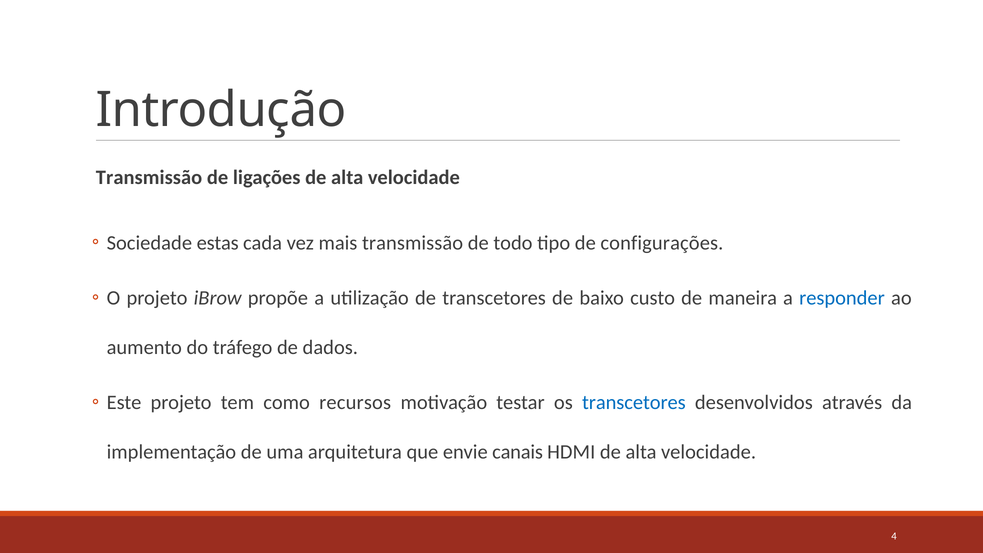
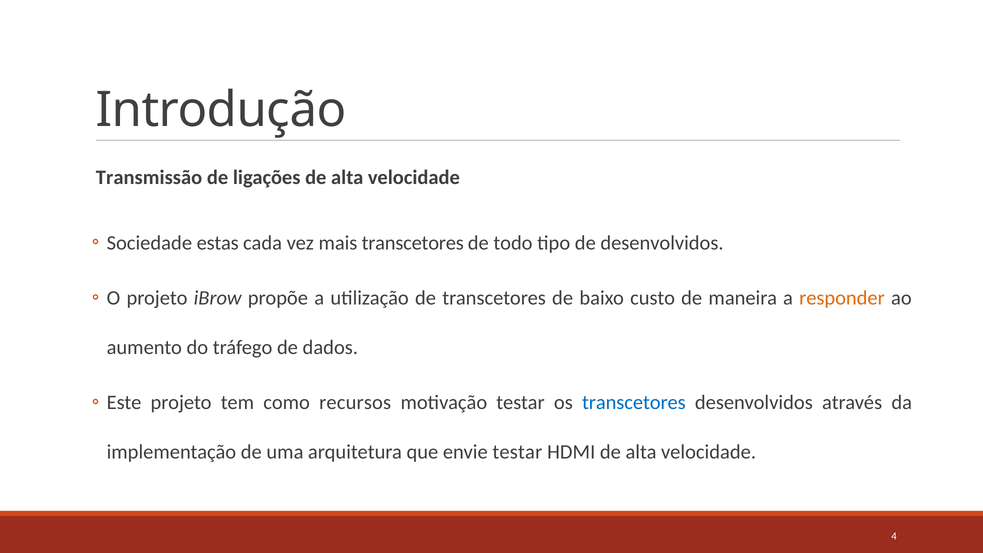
mais transmissão: transmissão -> transcetores (413, 243)
de configurações: configurações -> desenvolvidos (662, 243)
responder colour: blue -> orange (842, 298)
envie canais: canais -> testar (517, 452)
